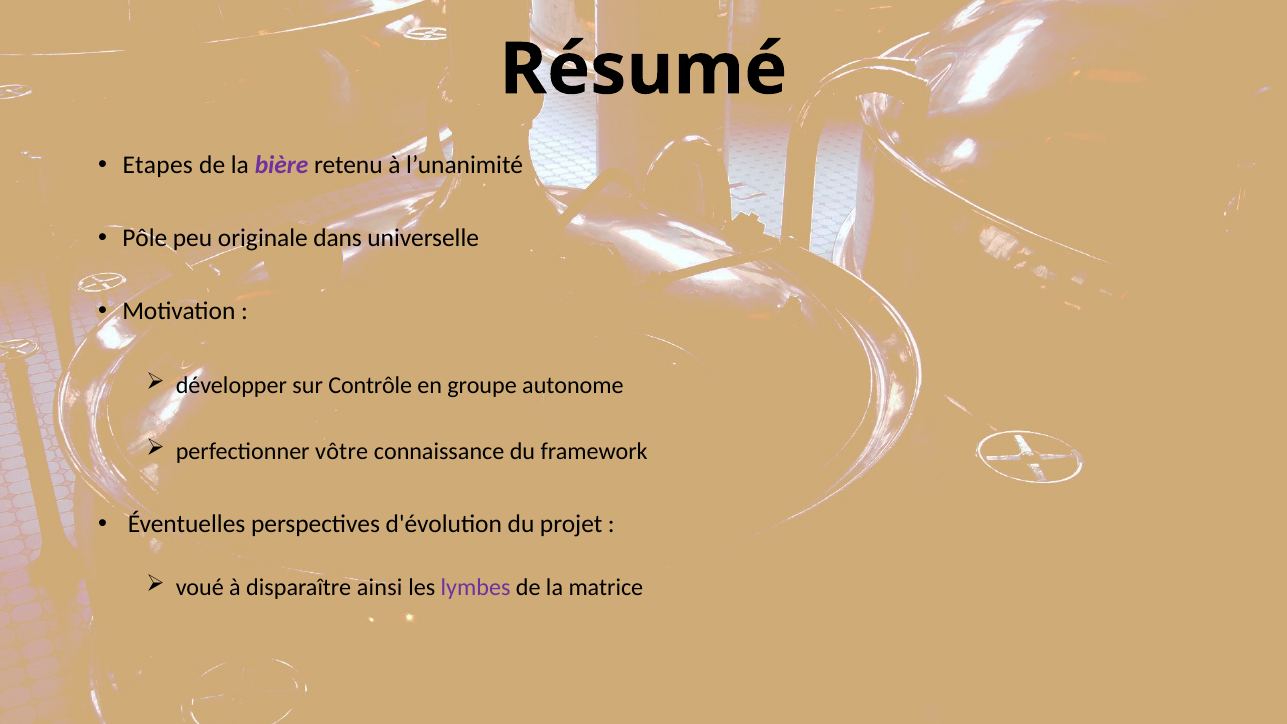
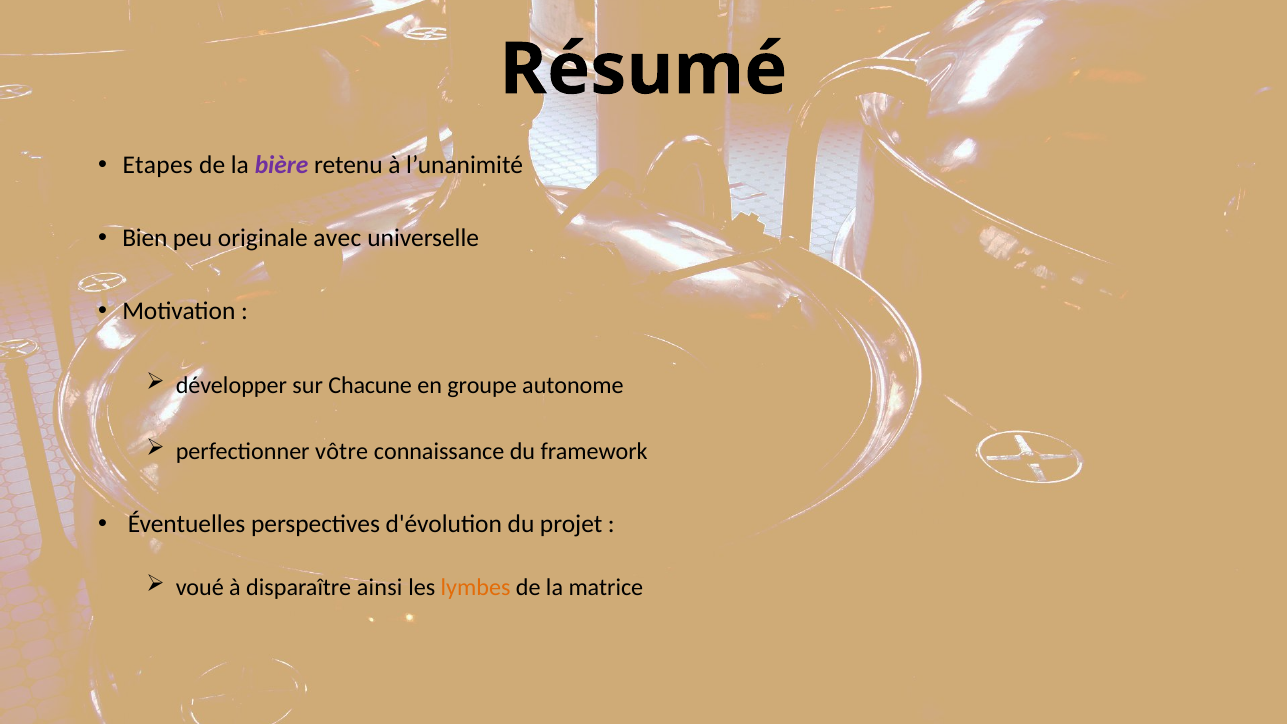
Pôle: Pôle -> Bien (145, 238)
dans: dans -> avec (337, 238)
Contrôle: Contrôle -> Chacune (370, 386)
lymbes colour: purple -> orange (476, 587)
